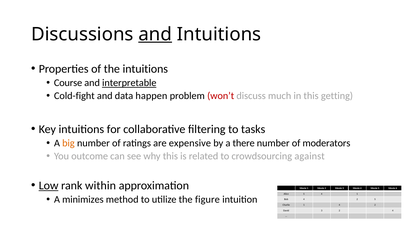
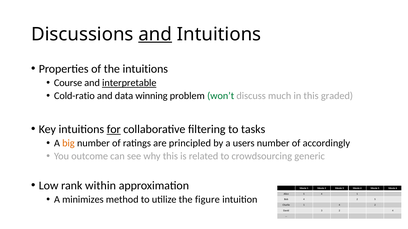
Cold-fight: Cold-fight -> Cold-ratio (74, 96)
happen: happen -> winning (152, 96)
won’t colour: red -> green (221, 96)
getting: getting -> graded (337, 96)
for underline: none -> present (114, 129)
expensive: expensive -> principled (190, 143)
there: there -> users (244, 143)
moderators: moderators -> accordingly (326, 143)
against: against -> generic (310, 157)
Low underline: present -> none (49, 186)
